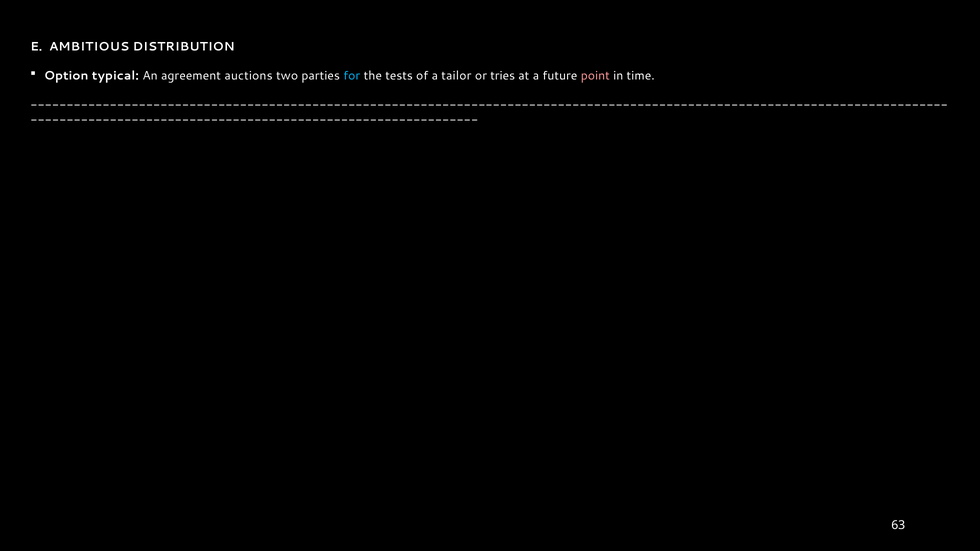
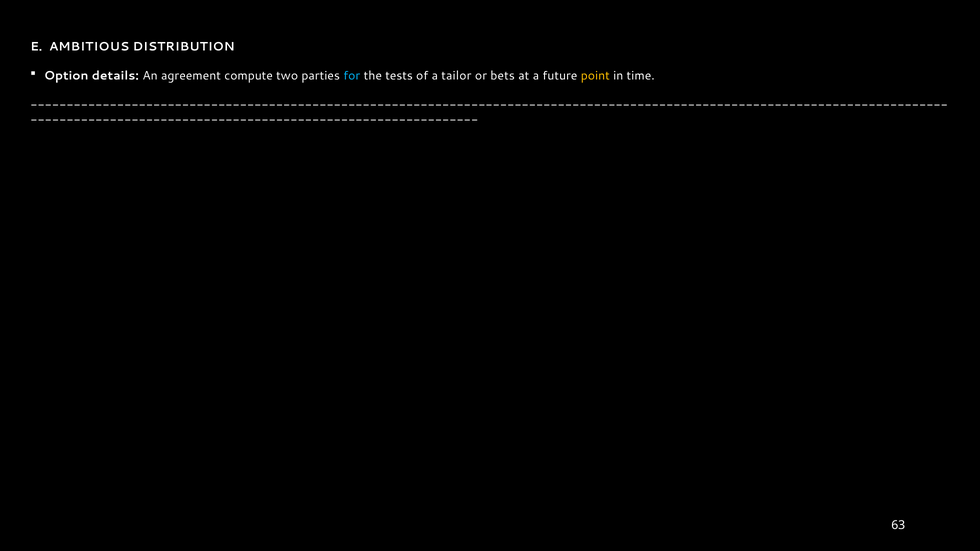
typical: typical -> details (115, 76)
auctions: auctions -> compute (249, 76)
tries: tries -> bets (503, 76)
point colour: pink -> yellow (595, 76)
